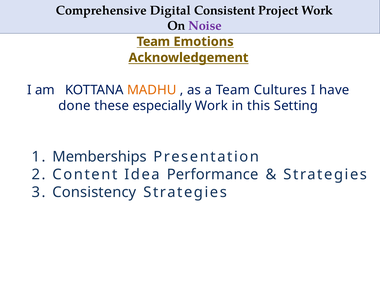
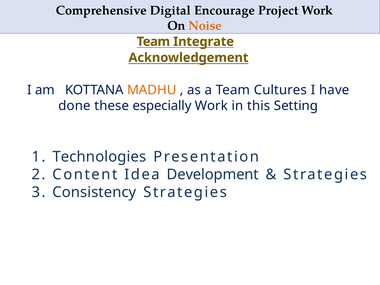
Consistent: Consistent -> Encourage (225, 10)
Noise colour: purple -> orange (205, 26)
Emotions: Emotions -> Integrate (204, 42)
Memberships: Memberships -> Technologies (99, 157)
Performance: Performance -> Development (213, 174)
